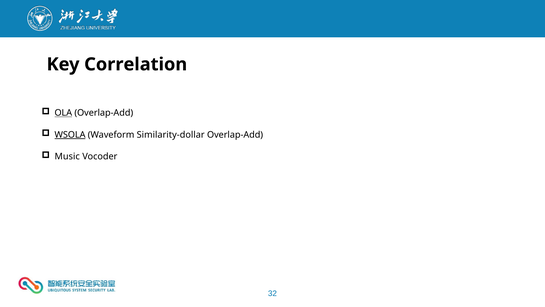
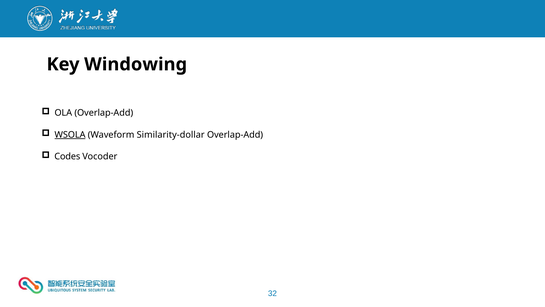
Correlation: Correlation -> Windowing (136, 64)
OLA underline: present -> none (63, 113)
Music: Music -> Codes (67, 156)
